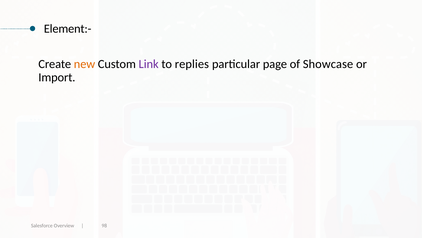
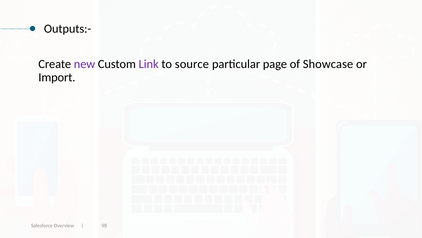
Element:-: Element:- -> Outputs:- (68, 29)
new colour: orange -> purple (84, 64)
replies: replies -> source (192, 64)
